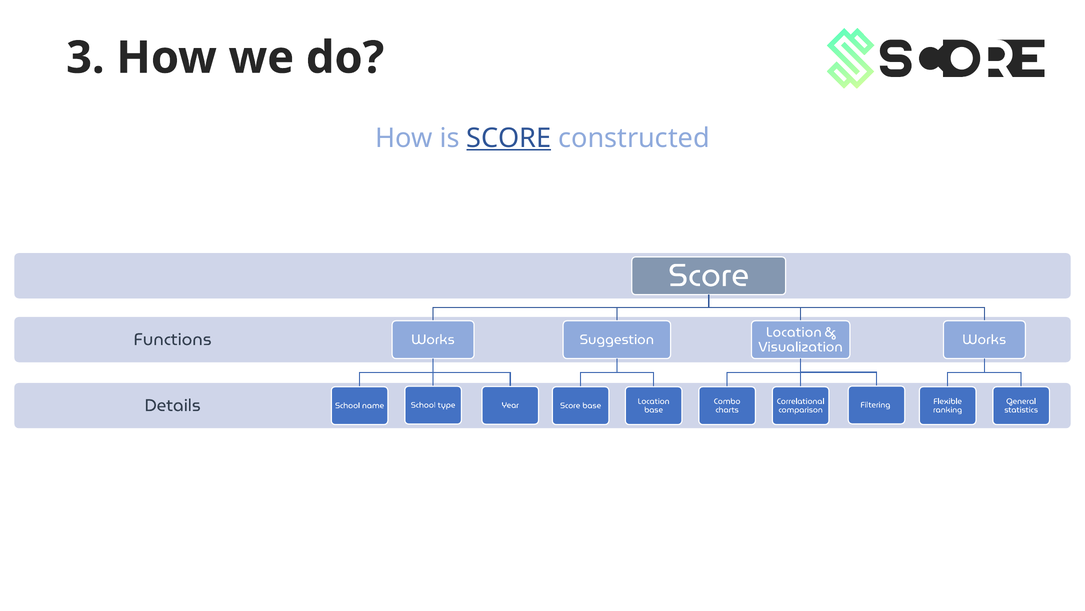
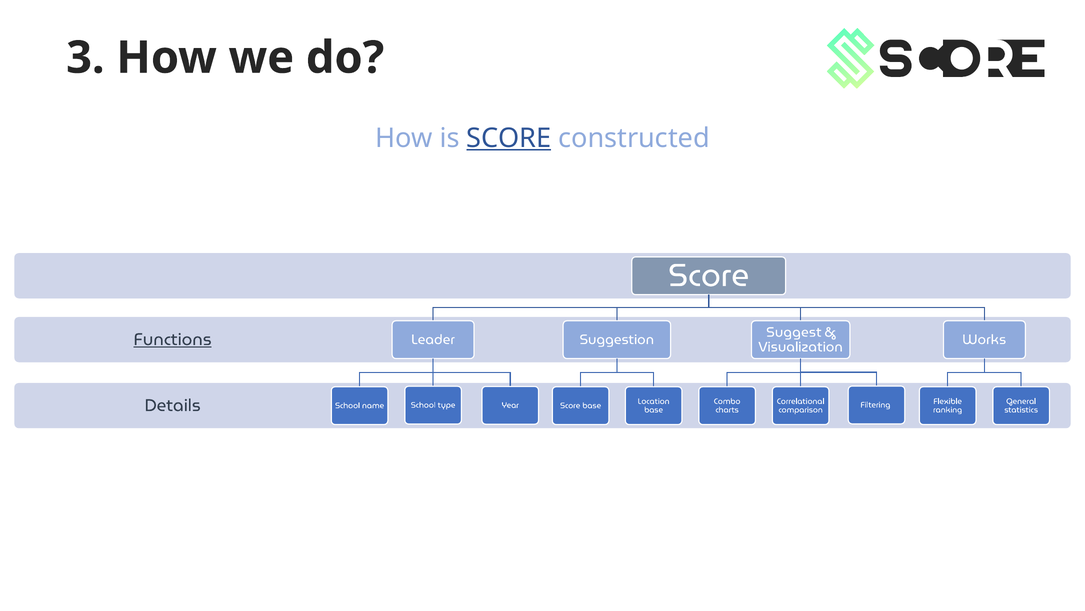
Location: Location -> Suggest (794, 332)
Functions underline: none -> present (173, 339)
Works: Works -> Leader (433, 339)
